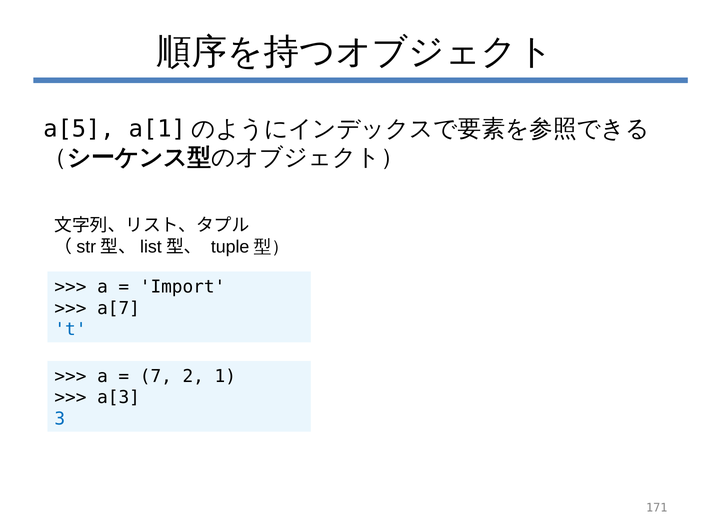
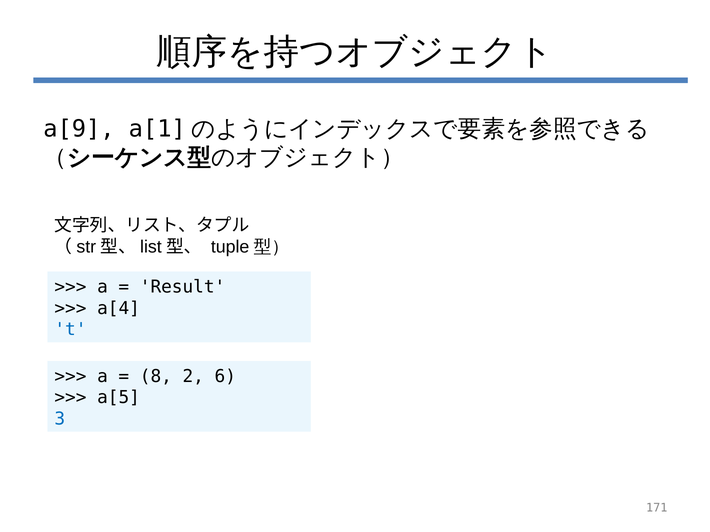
a[5: a[5 -> a[9 (79, 129)
Import: Import -> Result (183, 287)
a[7: a[7 -> a[4 (119, 308)
7: 7 -> 8 (156, 377)
1: 1 -> 6 (225, 377)
a[3: a[3 -> a[5 (119, 398)
